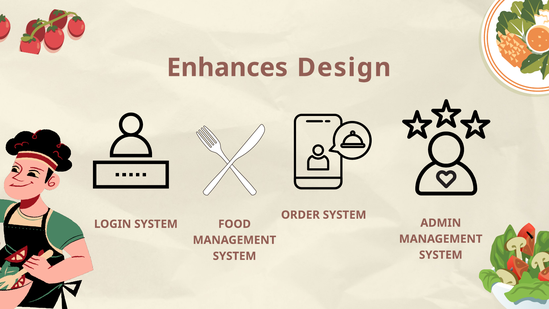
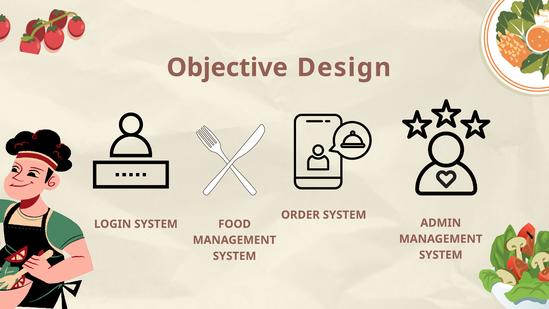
Enhances: Enhances -> Objective (227, 68)
